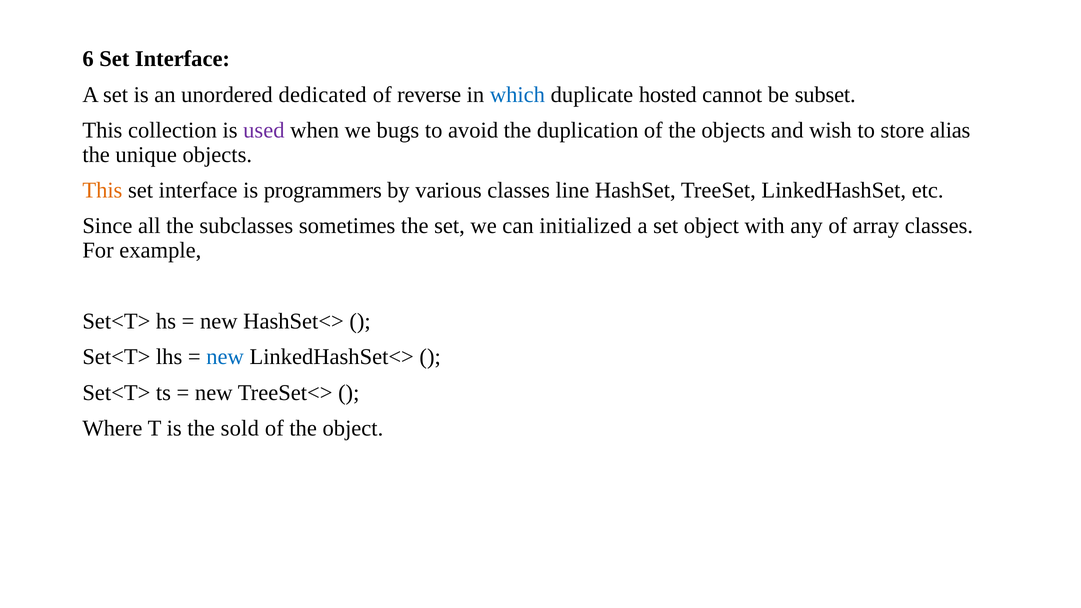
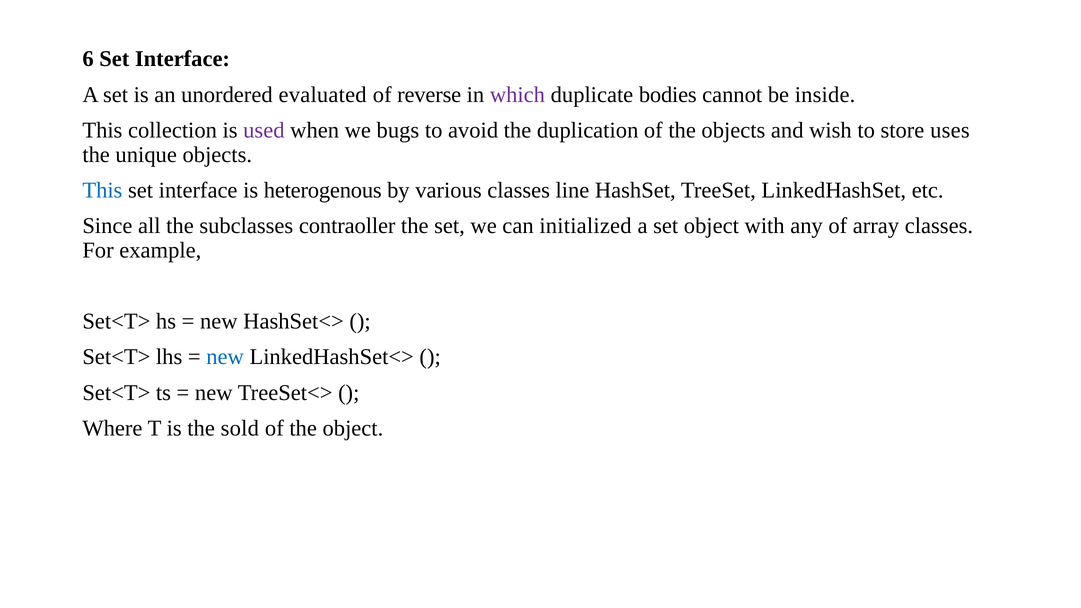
dedicated: dedicated -> evaluated (323, 95)
which colour: blue -> purple (517, 95)
hosted: hosted -> bodies (668, 95)
subset: subset -> inside (825, 95)
alias: alias -> uses (950, 130)
This colour: orange -> blue (102, 190)
programmers: programmers -> heterogenous (323, 190)
sometimes: sometimes -> contraoller (347, 226)
